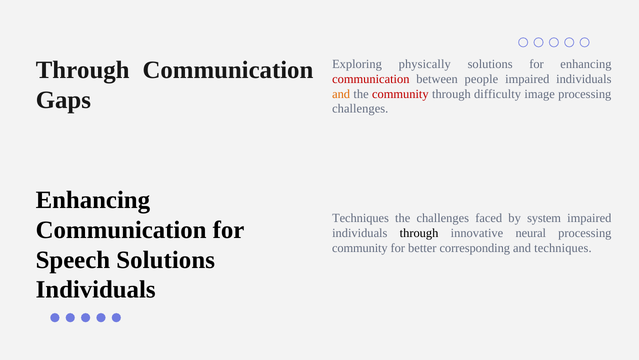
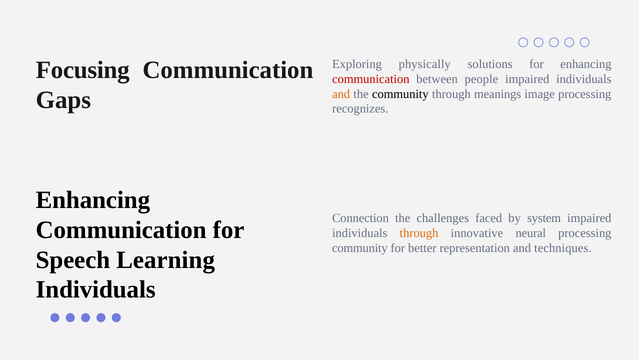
Through: Through -> Focusing (83, 70)
community colour: red -> black (400, 94)
difficulty: difficulty -> meanings (498, 94)
challenges: challenges -> recognizes (360, 109)
Techniques: Techniques -> Connection (361, 218)
through colour: black -> orange (419, 233)
corresponding: corresponding -> representation (475, 248)
Speech Solutions: Solutions -> Learning (166, 259)
